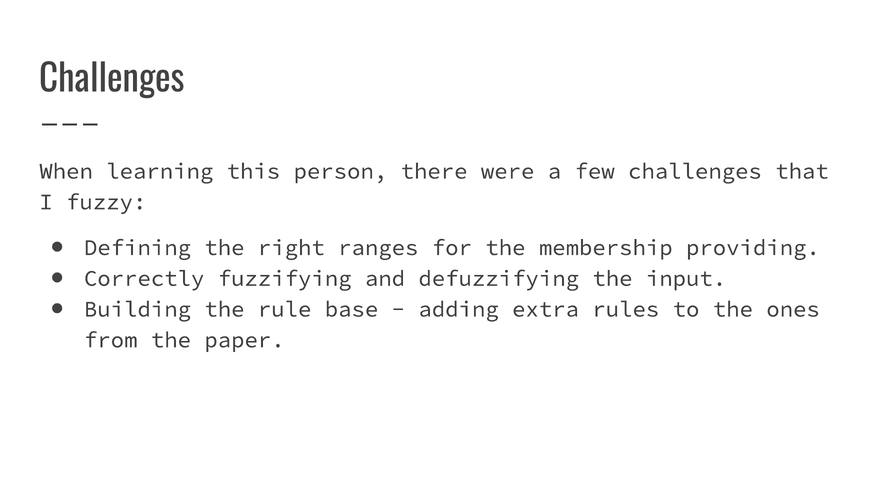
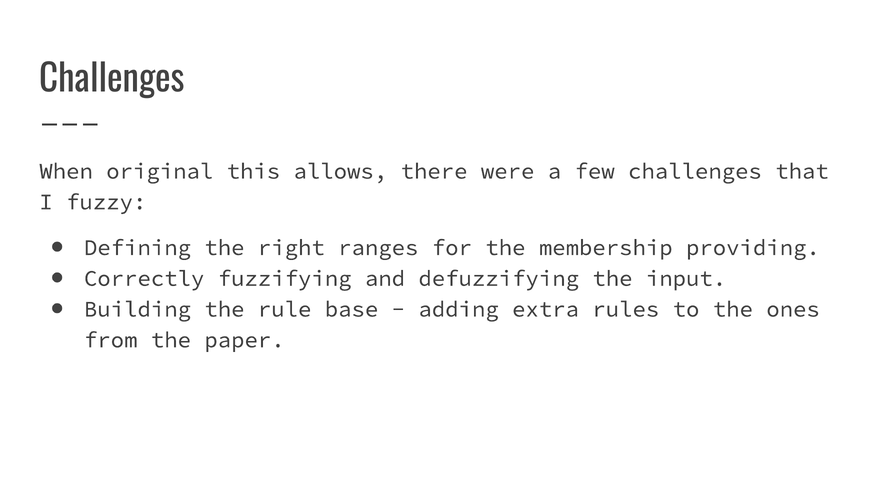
learning: learning -> original (160, 171)
person: person -> allows (340, 171)
